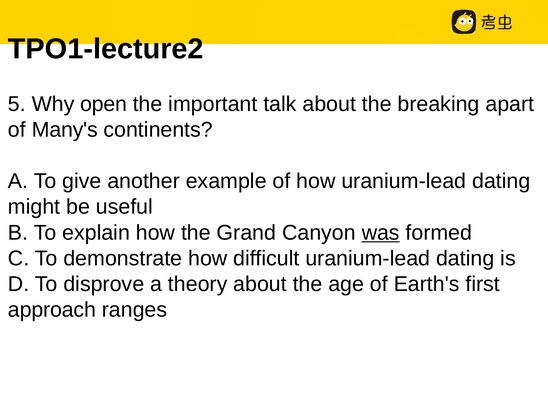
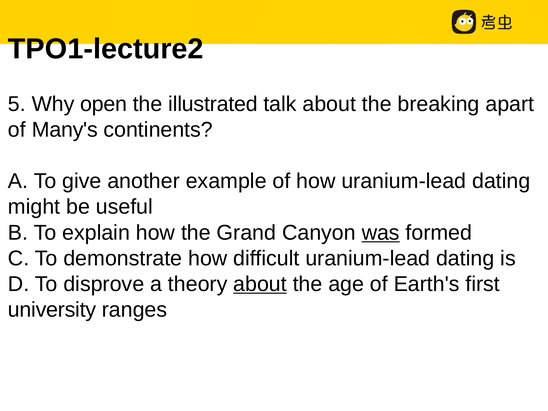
important: important -> illustrated (213, 104)
about underline: none -> present (260, 284)
approach: approach -> university (52, 310)
